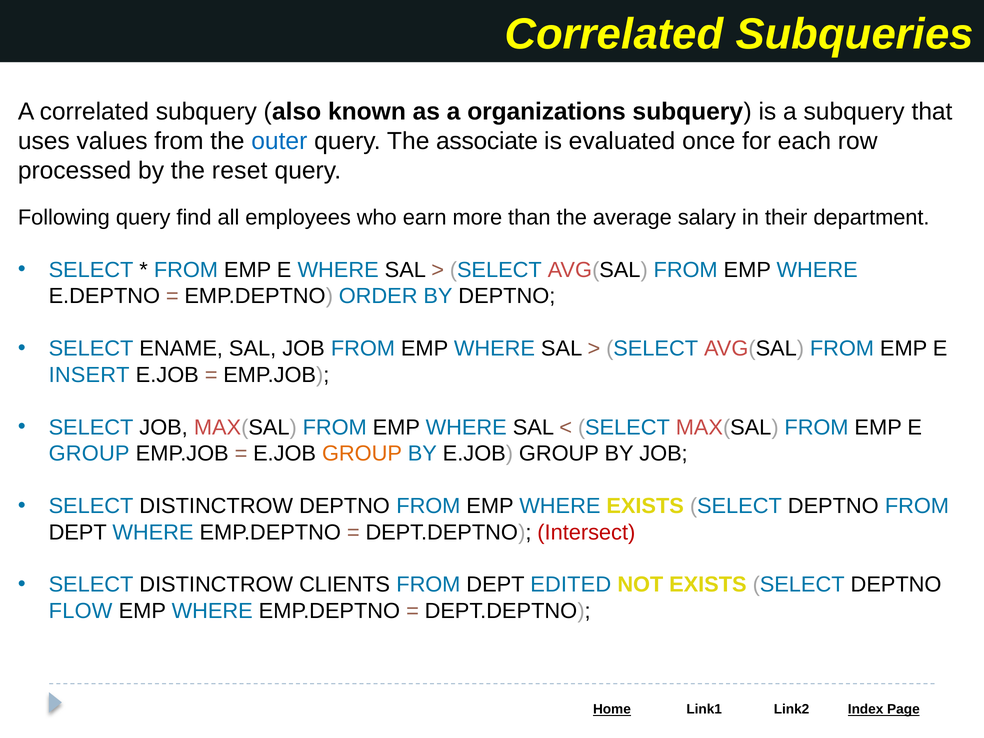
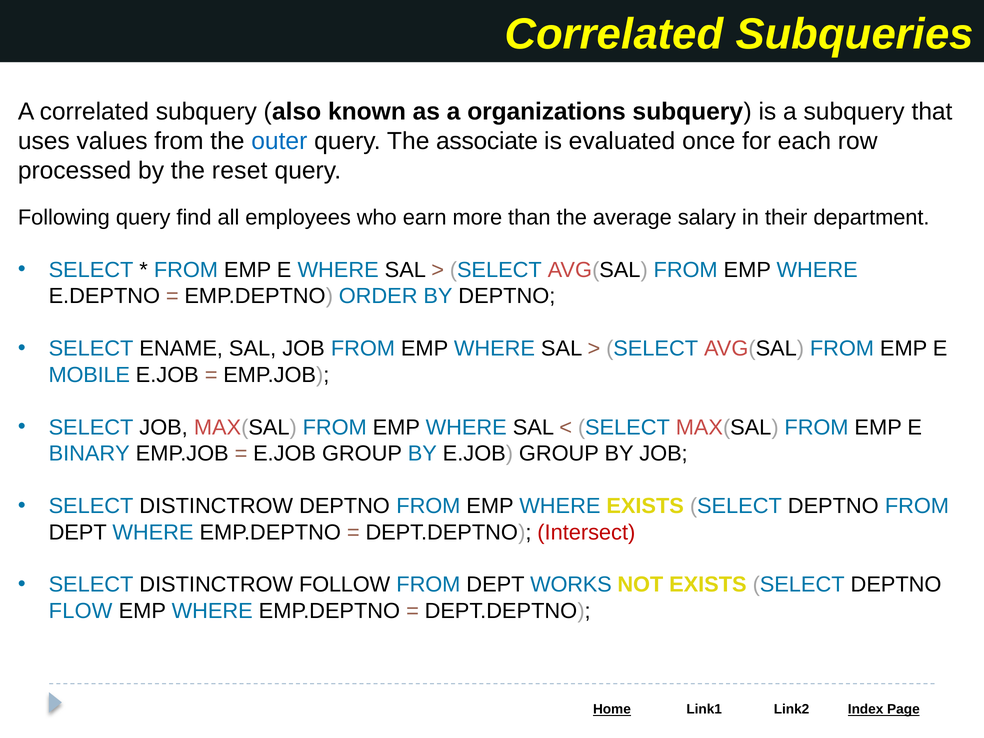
INSERT: INSERT -> MOBILE (89, 375)
GROUP: GROUP -> BINARY (89, 454)
GROUP colour: orange -> black (362, 454)
CLIENTS: CLIENTS -> FOLLOW (345, 585)
EDITED: EDITED -> WORKS (571, 585)
